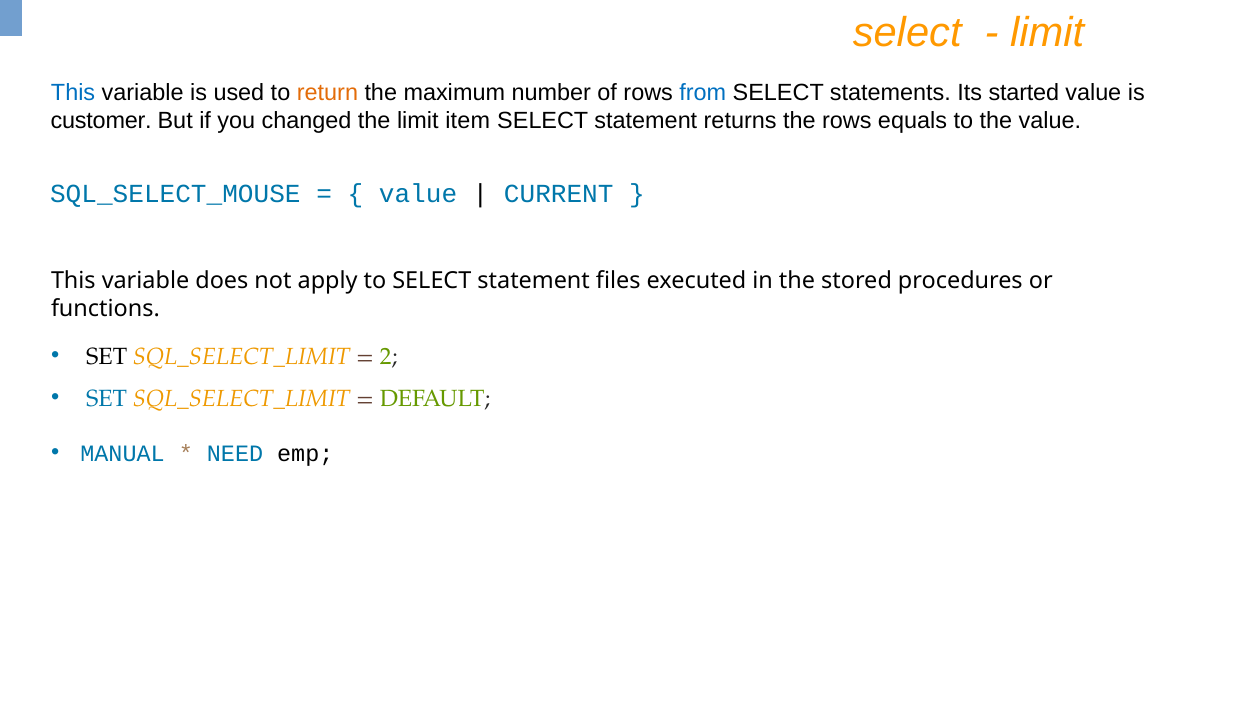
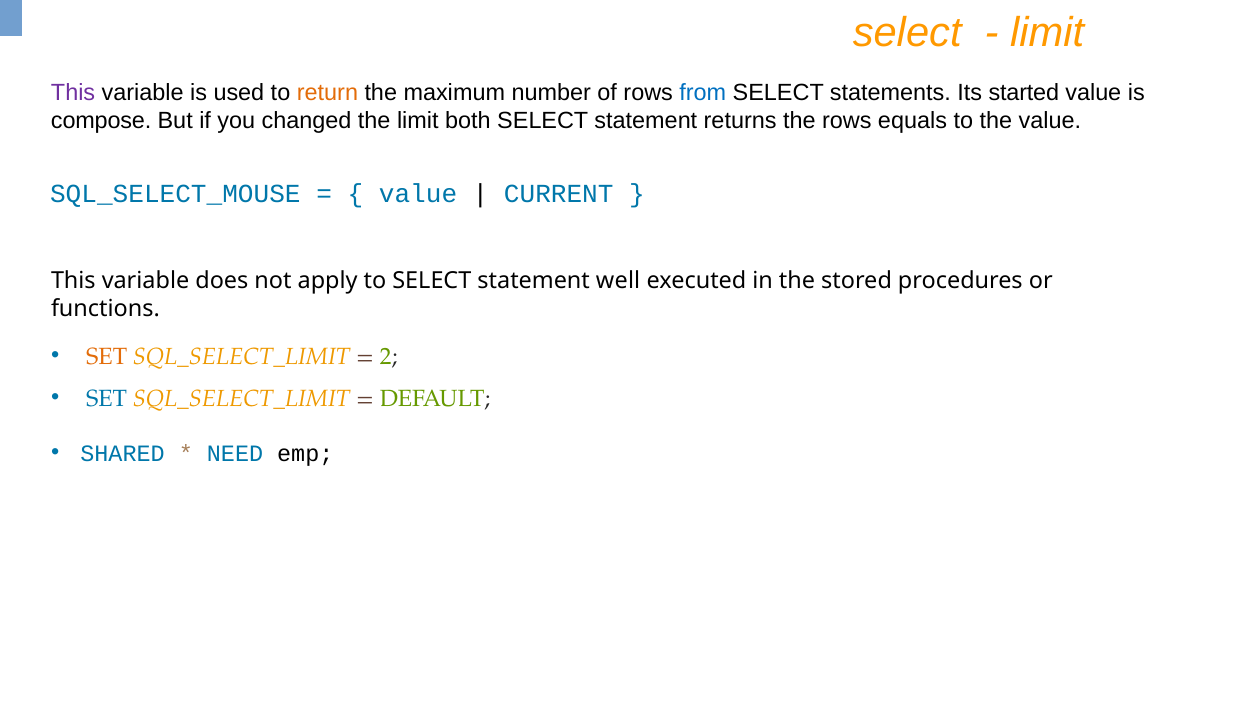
This colour: blue -> purple (73, 92)
customer: customer -> compose (101, 120)
item: item -> both (468, 120)
files: files -> well (618, 281)
SET colour: black -> orange (107, 356)
MANUAL: MANUAL -> SHARED (123, 454)
